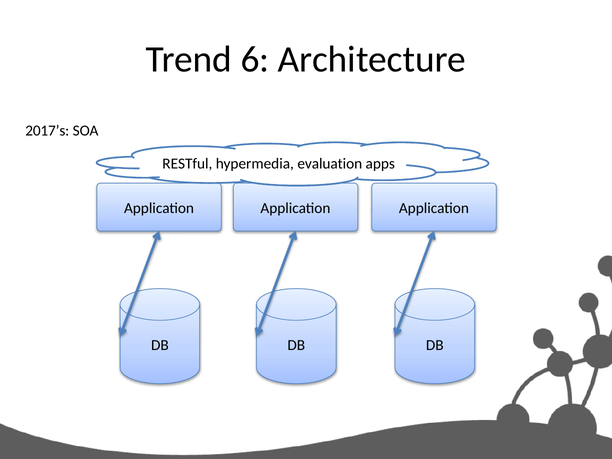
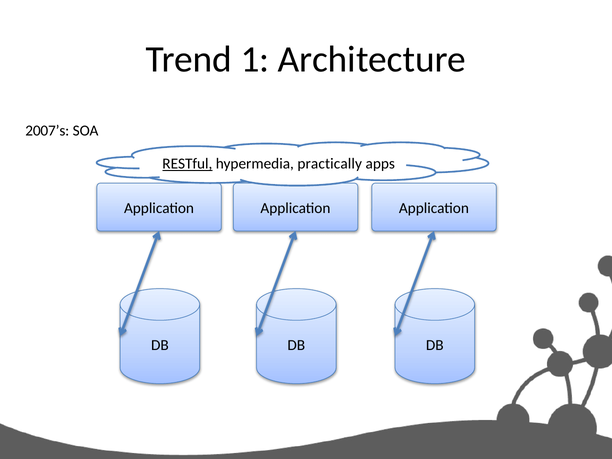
6: 6 -> 1 (255, 59)
2017’s: 2017’s -> 2007’s (47, 131)
RESTful underline: none -> present (187, 164)
evaluation: evaluation -> practically (330, 164)
